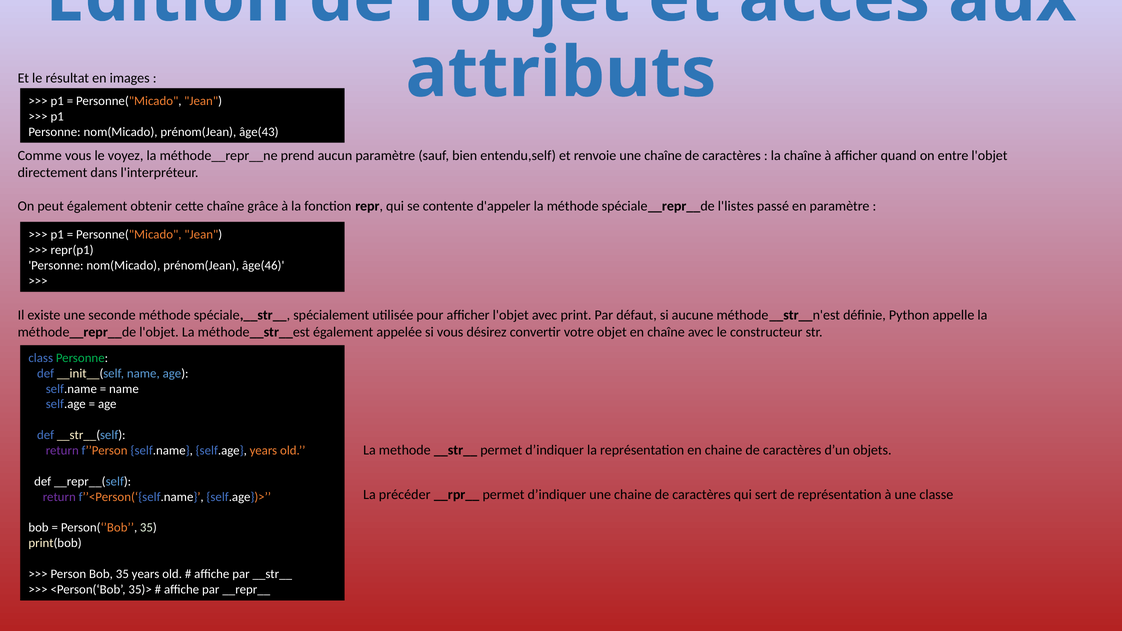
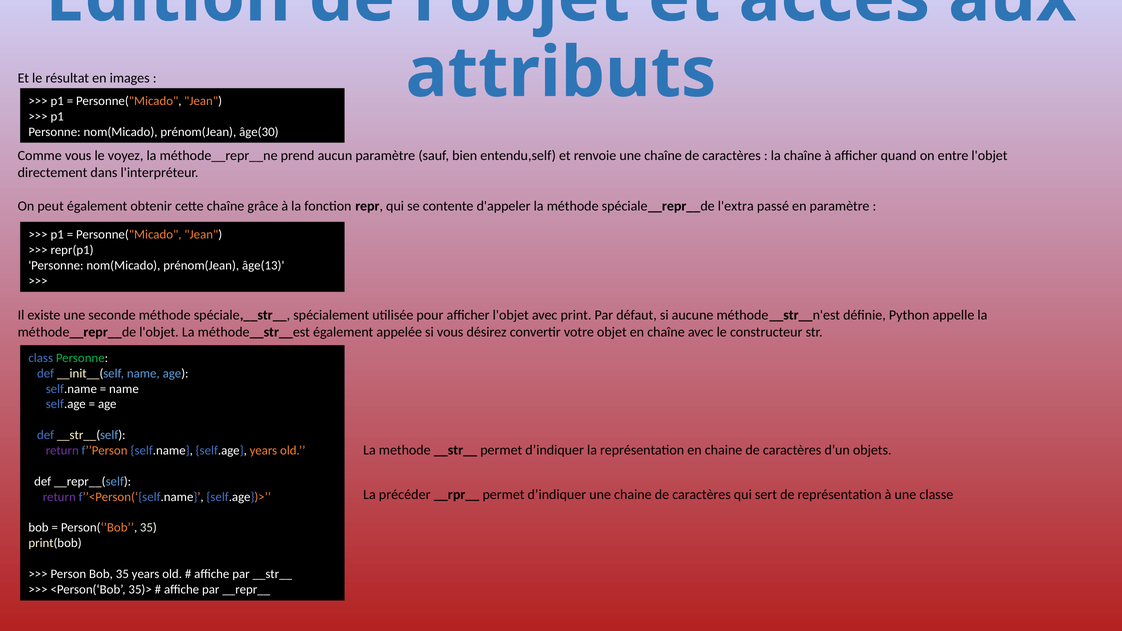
âge(43: âge(43 -> âge(30 (259, 132)
l'listes: l'listes -> l'extra (736, 206)
âge(46: âge(46 -> âge(13 (263, 265)
